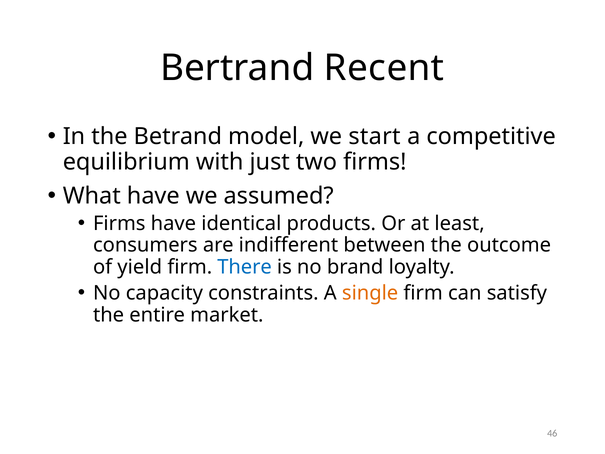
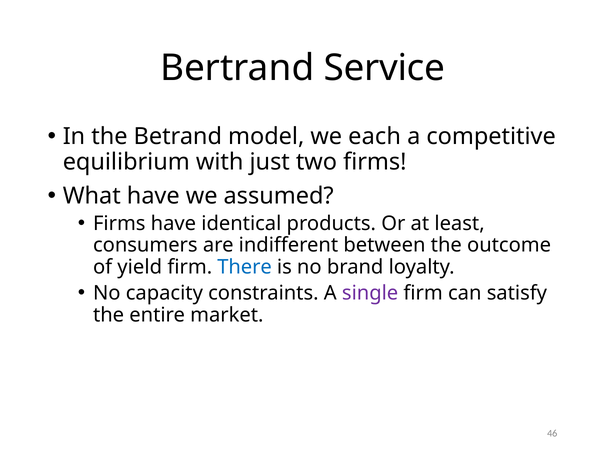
Recent: Recent -> Service (384, 68)
start: start -> each (375, 136)
single colour: orange -> purple (370, 293)
